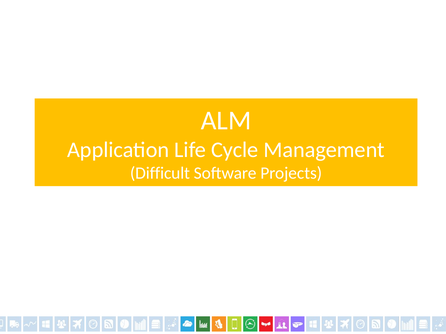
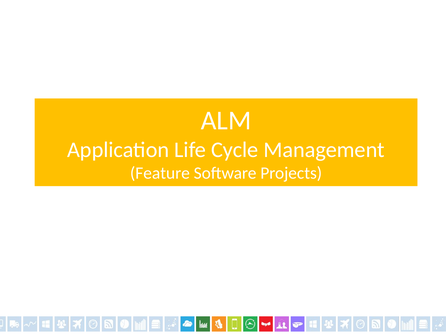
Difficult: Difficult -> Feature (160, 173)
